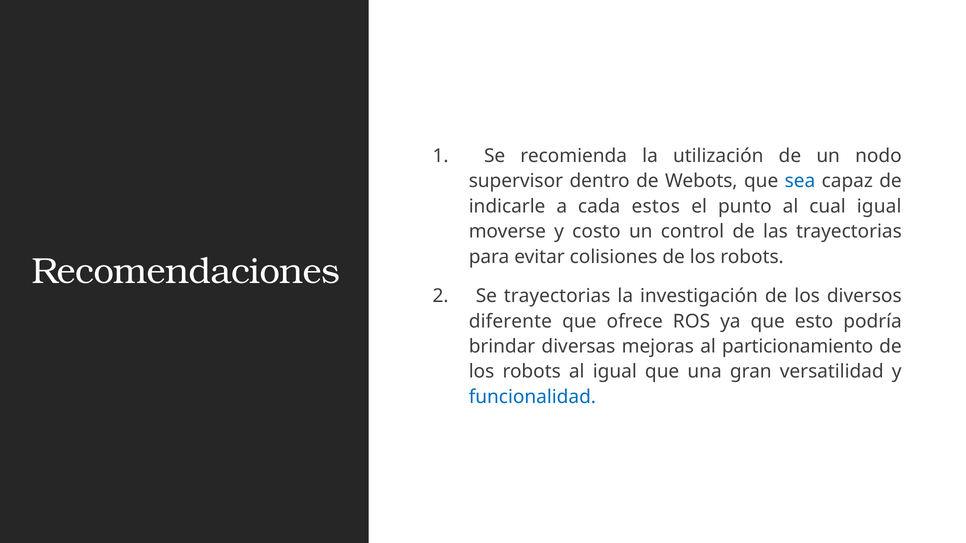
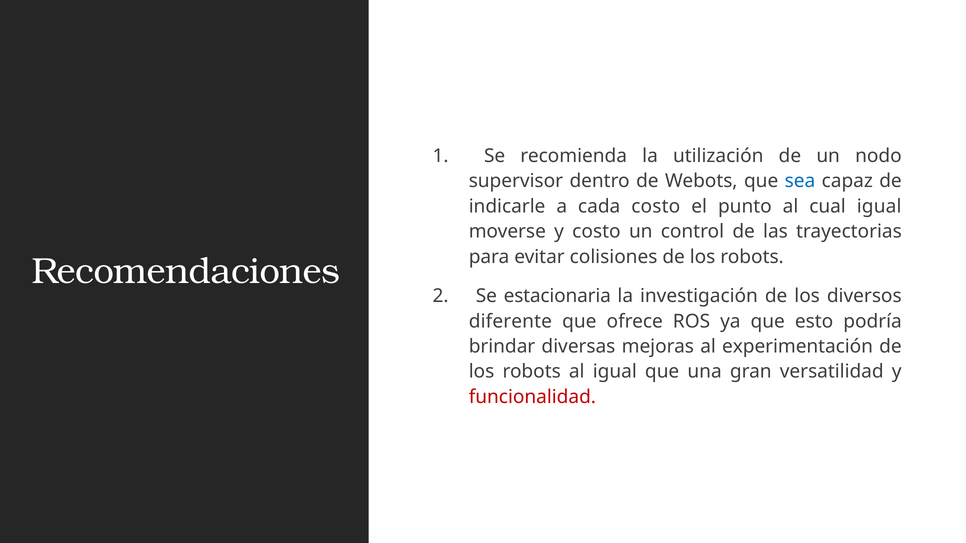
cada estos: estos -> costo (656, 207)
Se trayectorias: trayectorias -> estacionaria (557, 296)
particionamiento: particionamiento -> experimentación (798, 347)
funcionalidad colour: blue -> red (532, 397)
